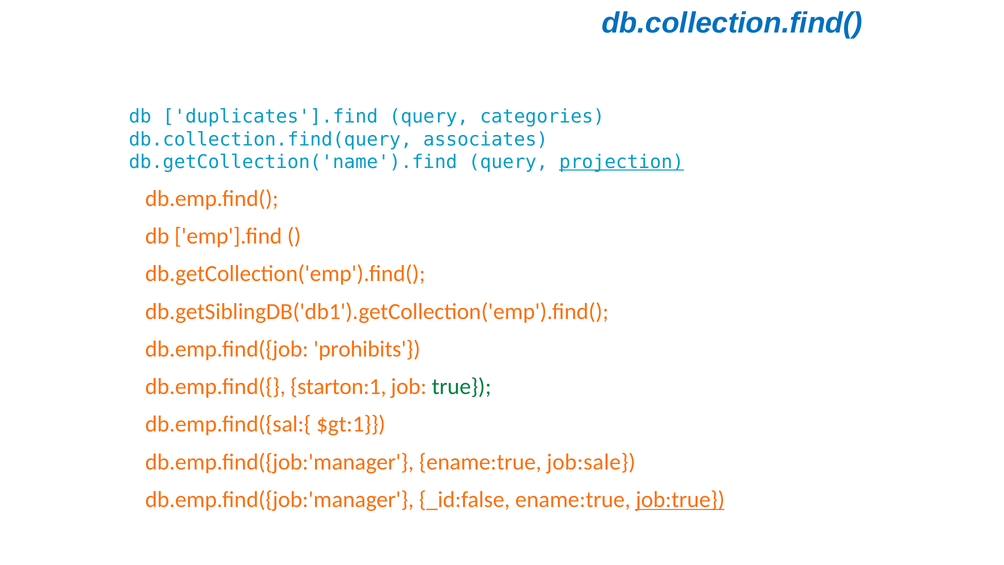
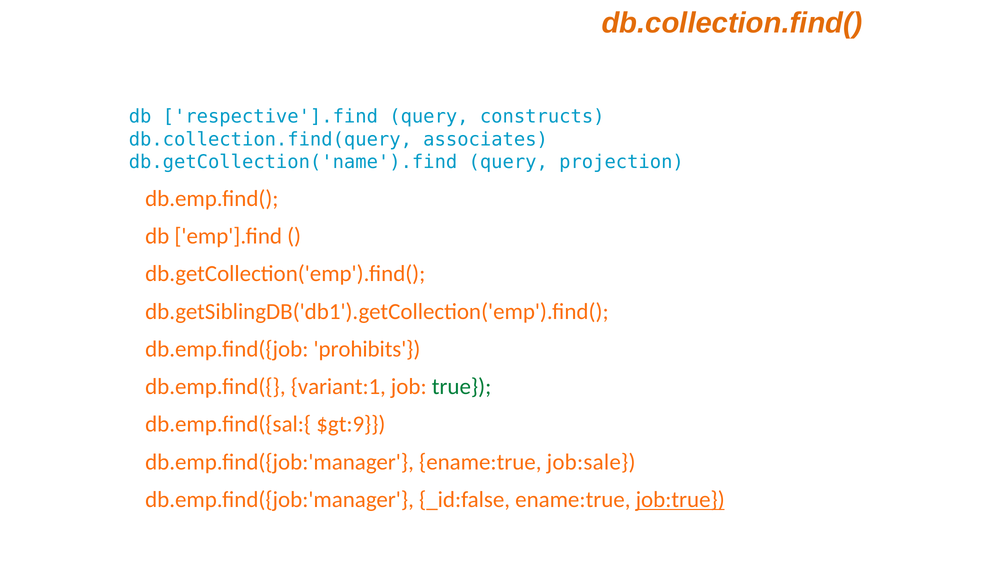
db.collection.find( colour: blue -> orange (732, 23)
duplicates'].find: duplicates'].find -> respective'].find (270, 117)
categories: categories -> constructs (542, 117)
projection underline: present -> none (622, 162)
starton:1: starton:1 -> variant:1 (338, 387)
$gt:1: $gt:1 -> $gt:9 (351, 424)
